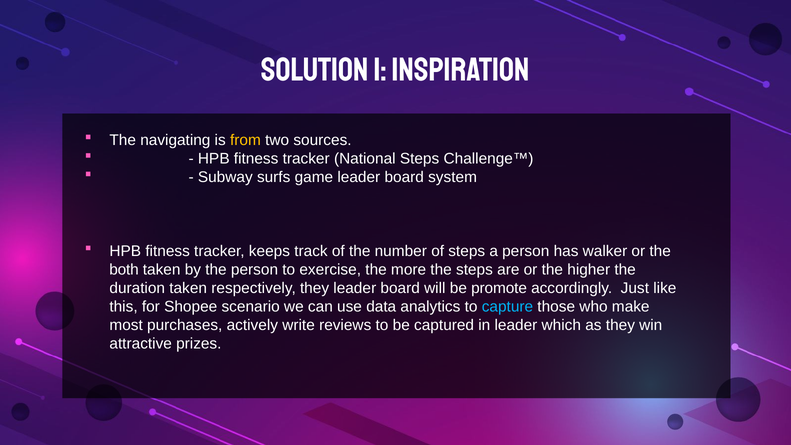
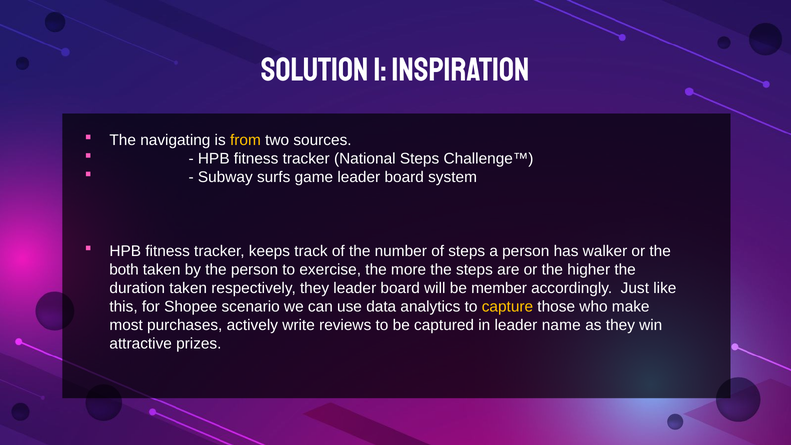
promote: promote -> member (499, 288)
capture colour: light blue -> yellow (507, 307)
which: which -> name (561, 325)
